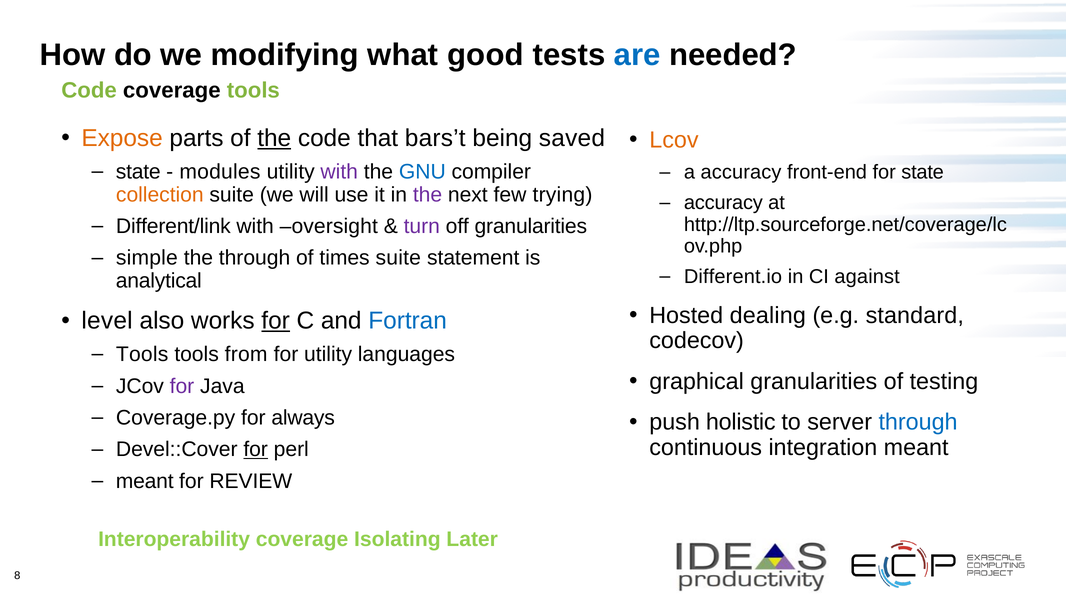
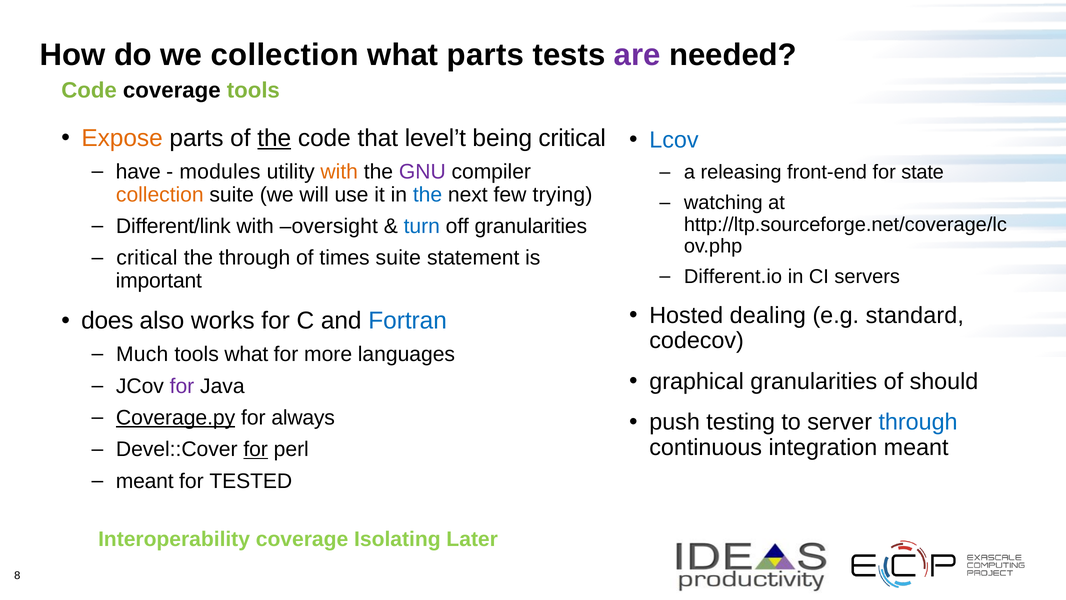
we modifying: modifying -> collection (285, 55)
what good: good -> parts (485, 55)
are colour: blue -> purple (637, 55)
bars’t: bars’t -> level’t (435, 138)
being saved: saved -> critical (572, 138)
Lcov colour: orange -> blue (674, 140)
state: state -> have (138, 172)
with colour: purple -> orange (339, 172)
GNU colour: blue -> purple (422, 172)
a accuracy: accuracy -> releasing (741, 172)
the colour: purple -> blue (428, 194)
accuracy: accuracy -> watching (723, 203)
turn colour: purple -> blue (422, 226)
simple: simple -> critical (147, 258)
against: against -> servers (867, 276)
analytical: analytical -> important (159, 281)
level: level -> does (107, 321)
for underline: present -> none (276, 321)
Tools: Tools -> Much (142, 354)
tools from: from -> what (246, 354)
for utility: utility -> more (328, 354)
testing: testing -> should (944, 381)
Coverage.py underline: none -> present (176, 418)
holistic: holistic -> testing (741, 422)
REVIEW: REVIEW -> TESTED (251, 481)
